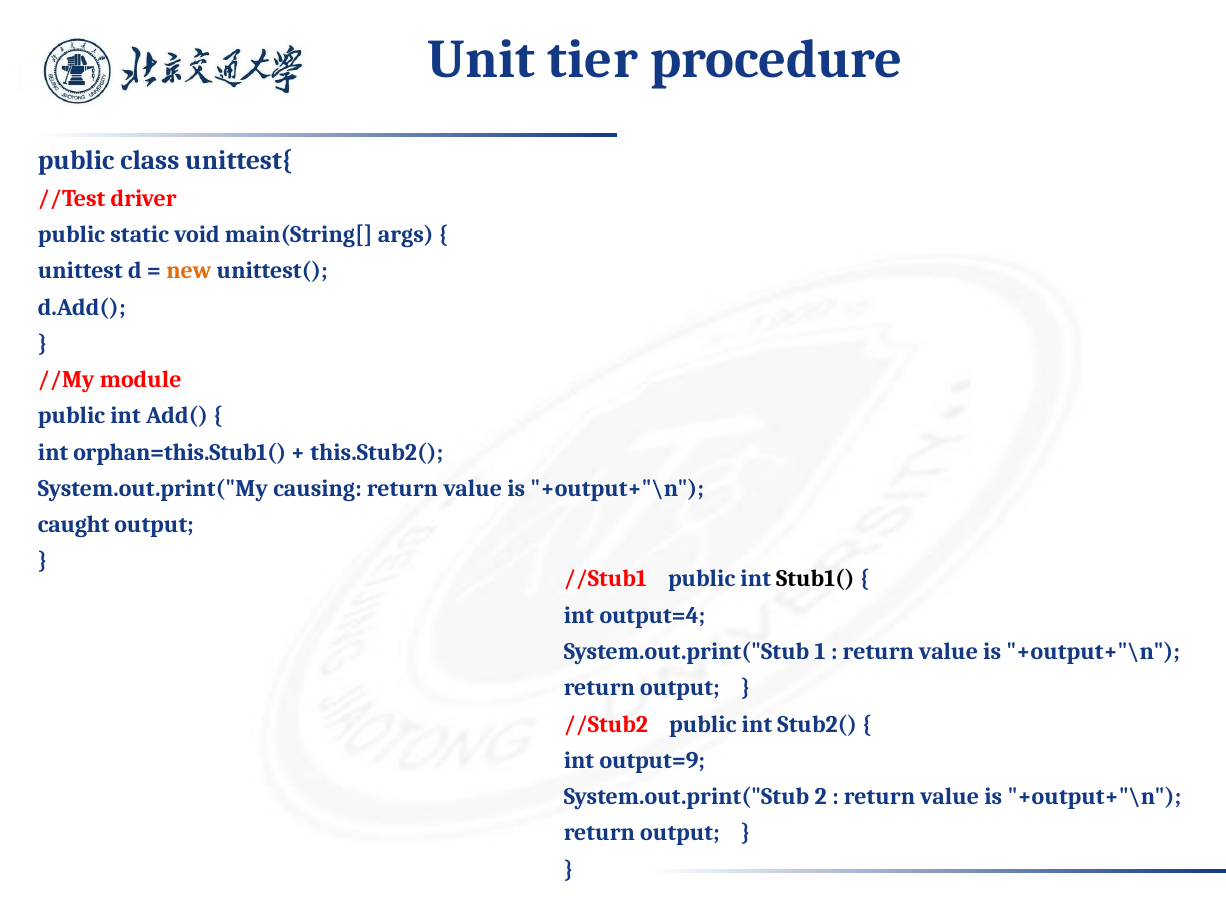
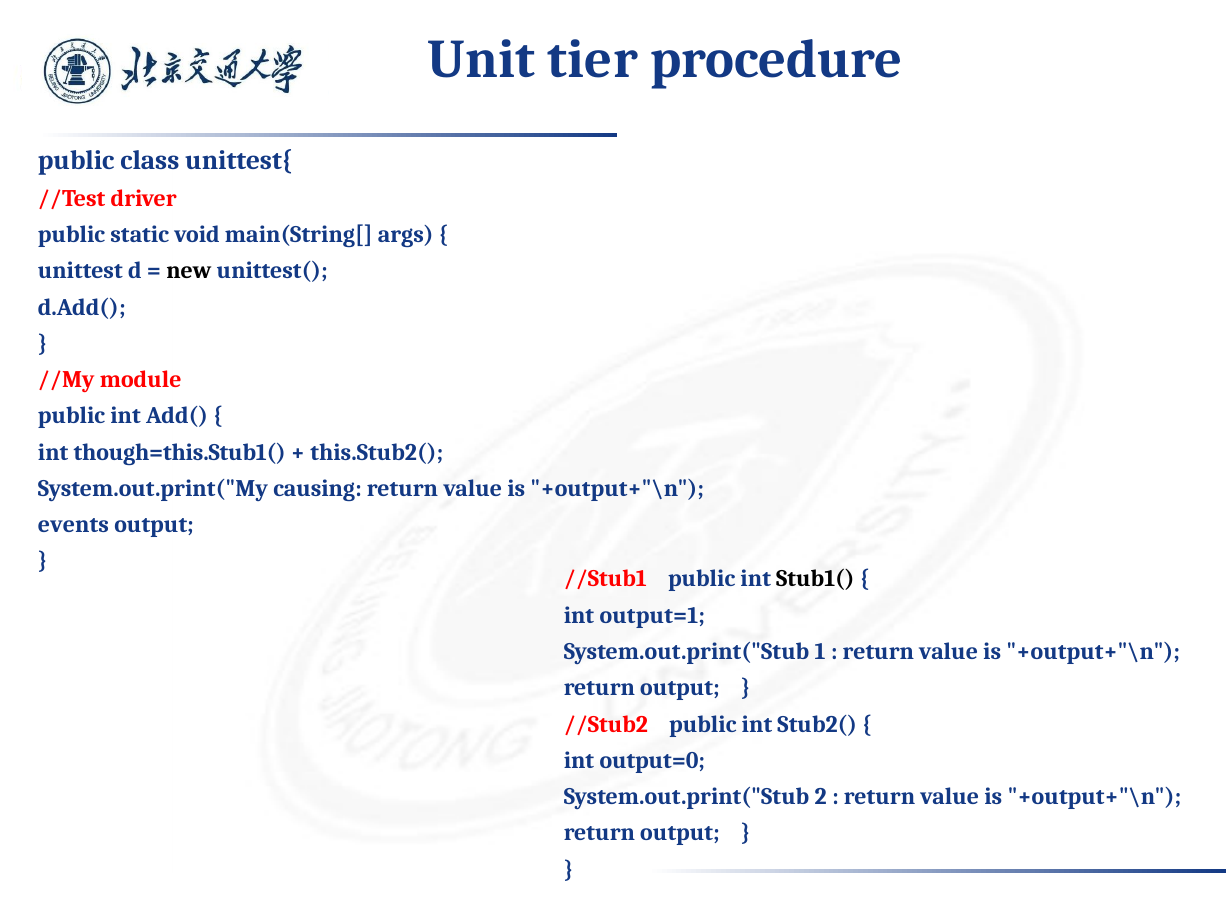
new colour: orange -> black (189, 271)
orphan=this.Stub1(: orphan=this.Stub1( -> though=this.Stub1( (180, 452)
caught: caught -> events (73, 525)
output=4: output=4 -> output=1 (652, 615)
output=9: output=9 -> output=0 (652, 760)
